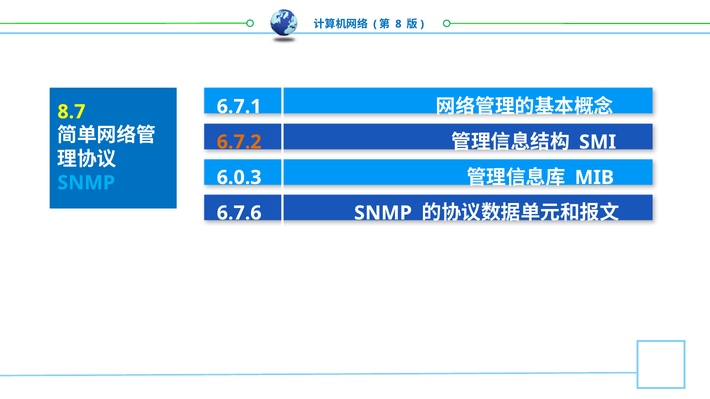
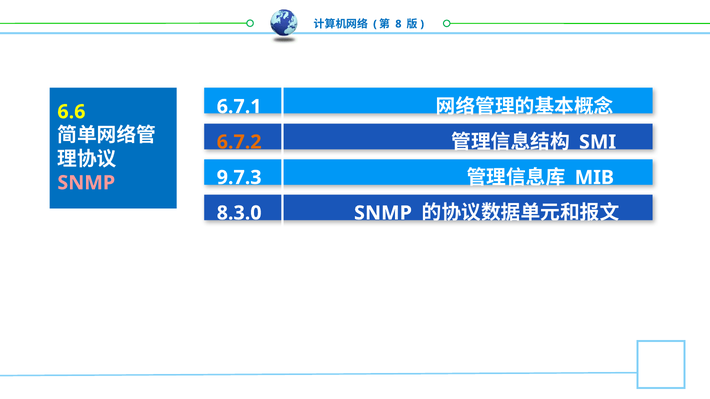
8.7: 8.7 -> 6.6 (71, 112)
6.0.3: 6.0.3 -> 9.7.3 (239, 178)
SNMP colour: light blue -> pink (86, 183)
6.7.6: 6.7.6 -> 8.3.0 (239, 213)
